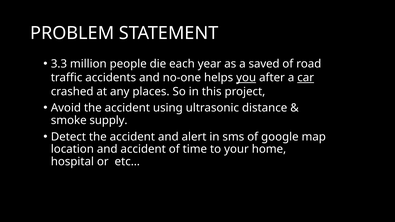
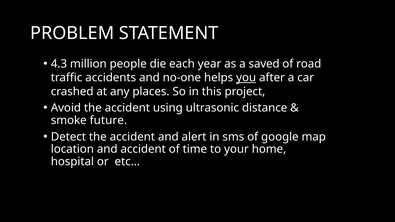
3.3: 3.3 -> 4.3 (59, 64)
car underline: present -> none (306, 78)
supply: supply -> future (108, 120)
